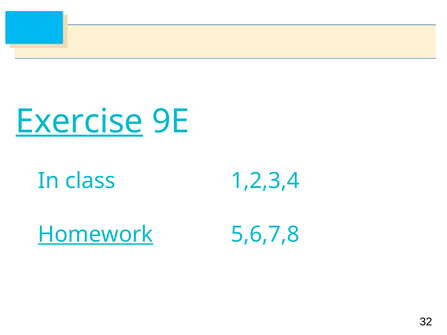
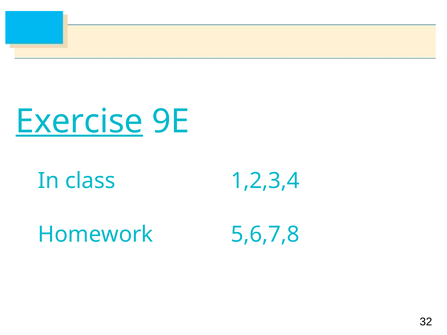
Homework underline: present -> none (96, 235)
